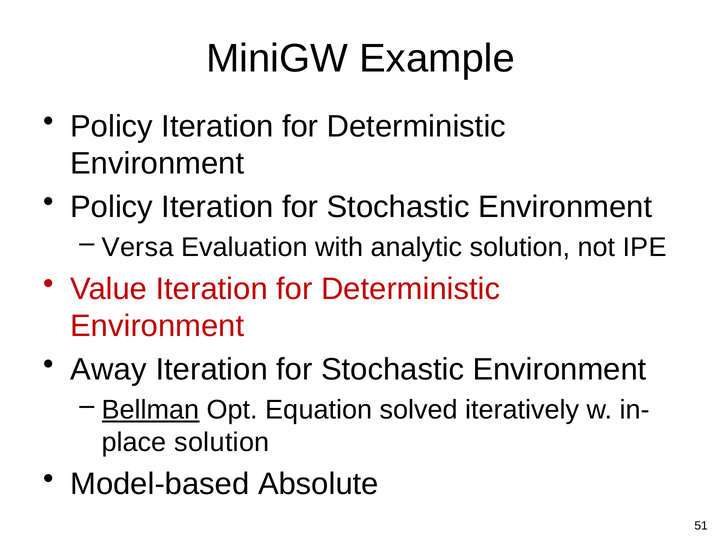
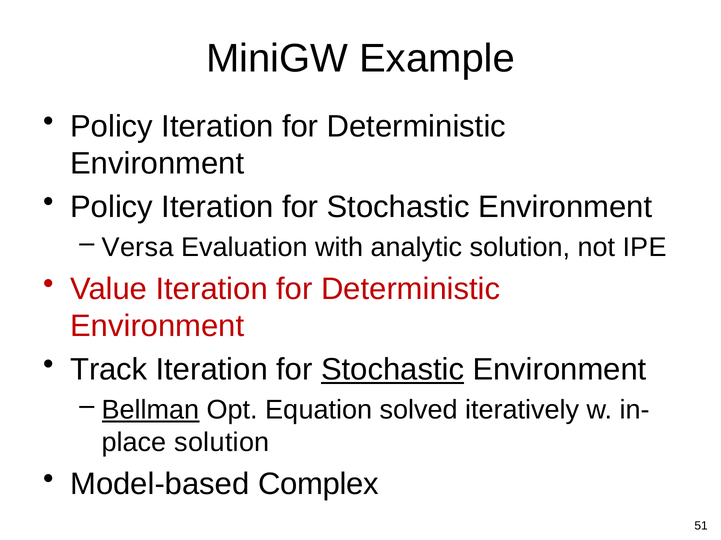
Away: Away -> Track (109, 370)
Stochastic underline: none -> present (393, 370)
Absolute: Absolute -> Complex (318, 484)
